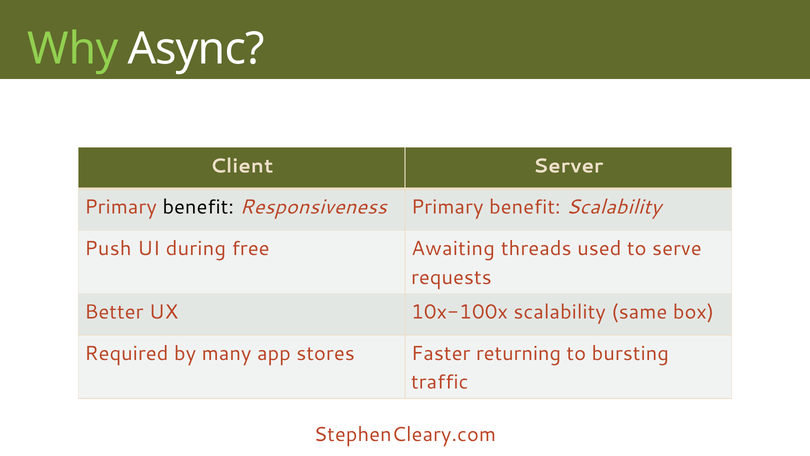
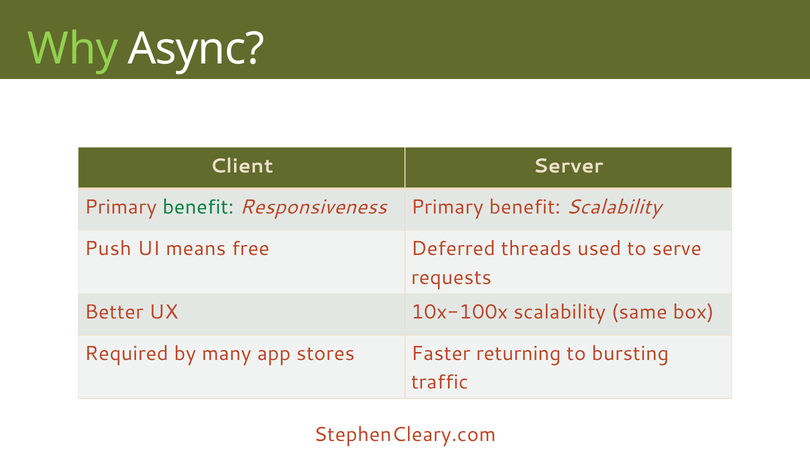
benefit colour: black -> green (198, 207)
during: during -> means (196, 249)
Awaiting: Awaiting -> Deferred (453, 249)
